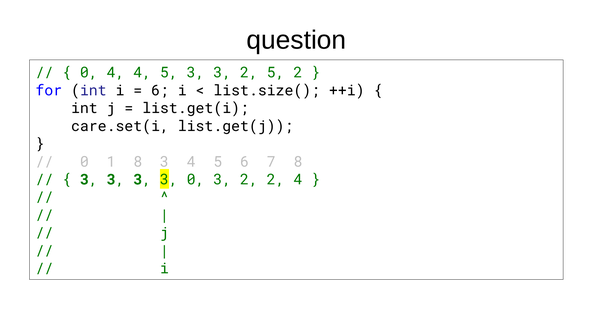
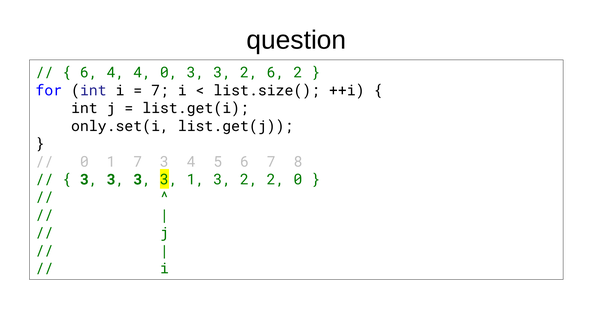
0: 0 -> 6 (89, 73)
4 4 5: 5 -> 0 (169, 73)
2 5: 5 -> 6 (276, 73)
6: 6 -> 7 (160, 90)
care.set(i: care.set(i -> only.set(i (120, 126)
1 8: 8 -> 7 (138, 162)
3 0: 0 -> 1 (196, 179)
2 4: 4 -> 0 (298, 179)
